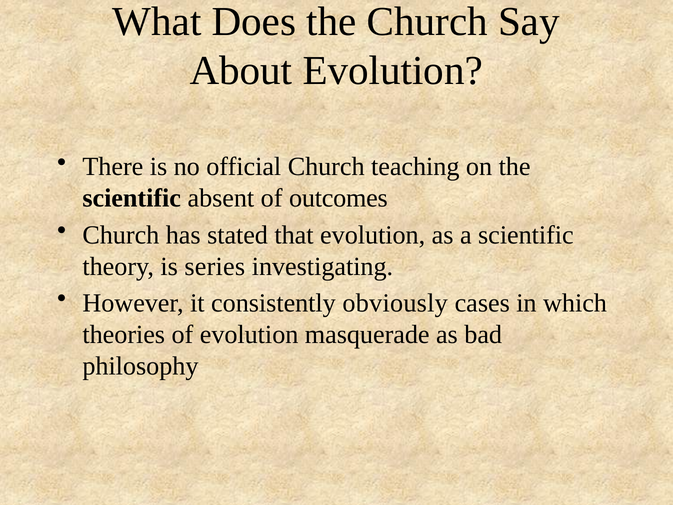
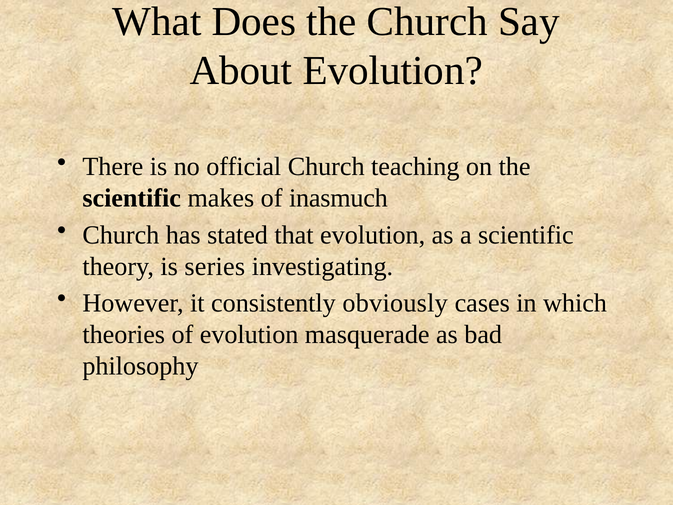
absent: absent -> makes (221, 198)
outcomes: outcomes -> inasmuch (338, 198)
